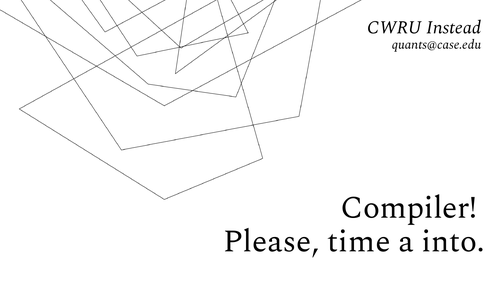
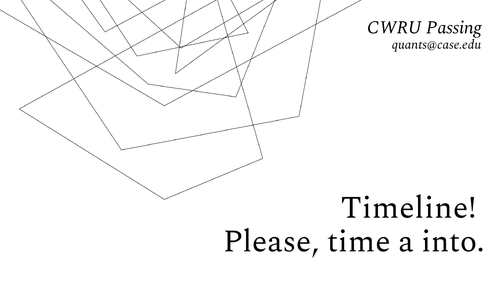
Instead: Instead -> Passing (454, 28)
Compiler: Compiler -> Timeline (409, 207)
